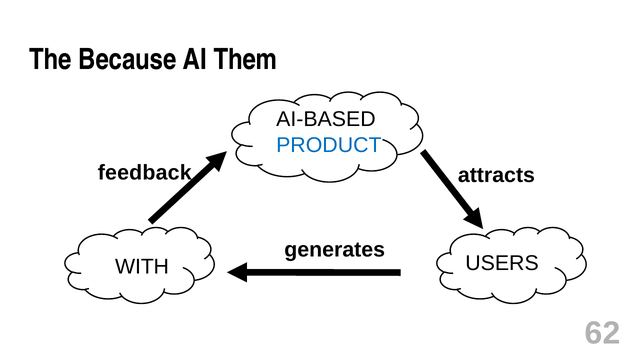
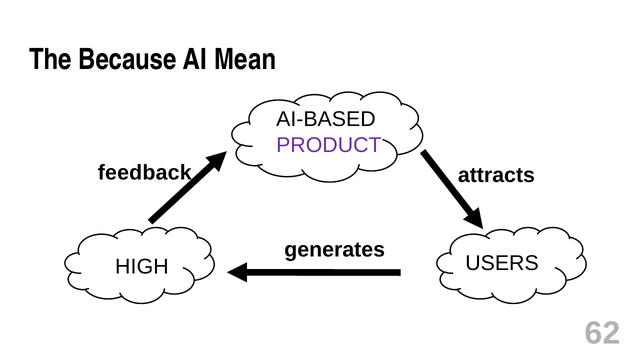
Them: Them -> Mean (245, 60)
PRODUCT colour: blue -> purple (329, 145)
WITH: WITH -> HIGH (142, 266)
